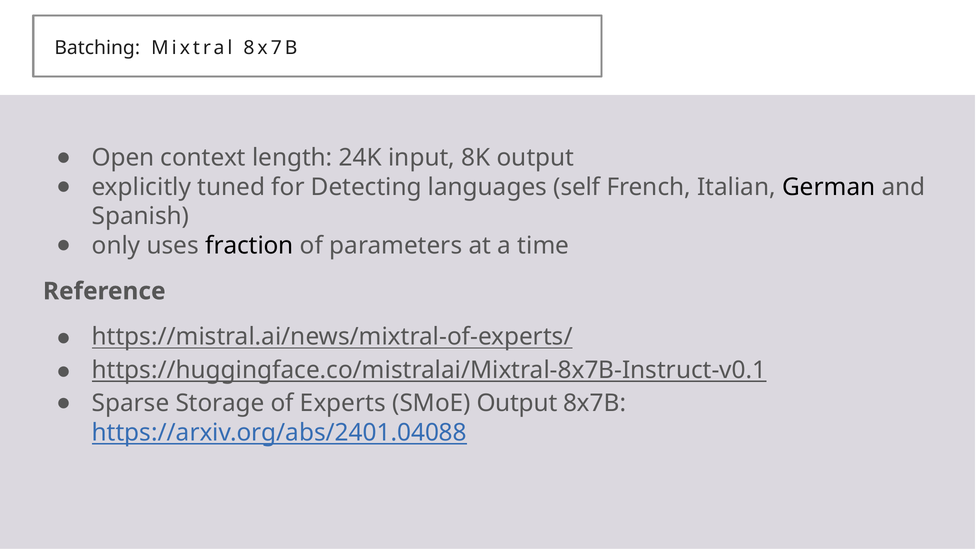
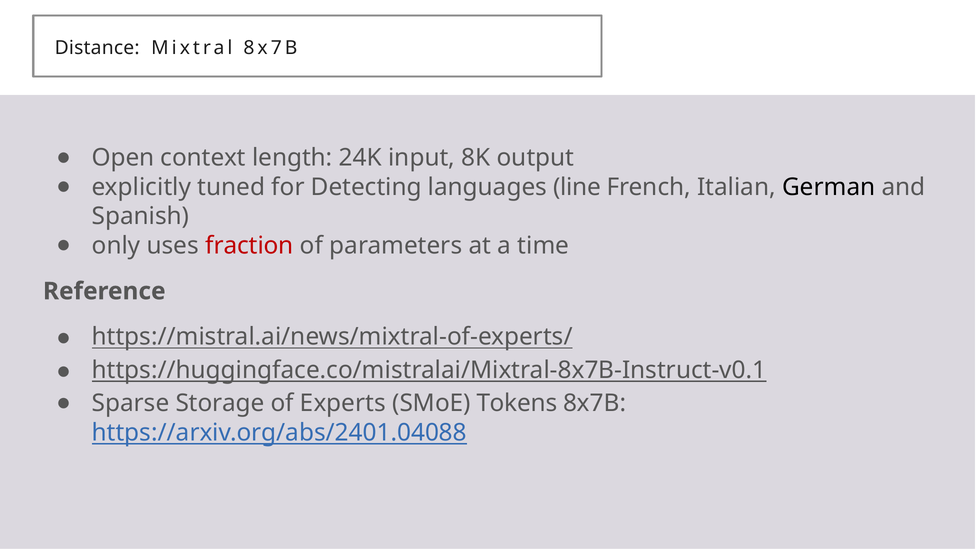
Batching: Batching -> Distance (97, 48)
self: self -> line (577, 187)
fraction colour: black -> red (249, 246)
SMoE Output: Output -> Tokens (517, 403)
